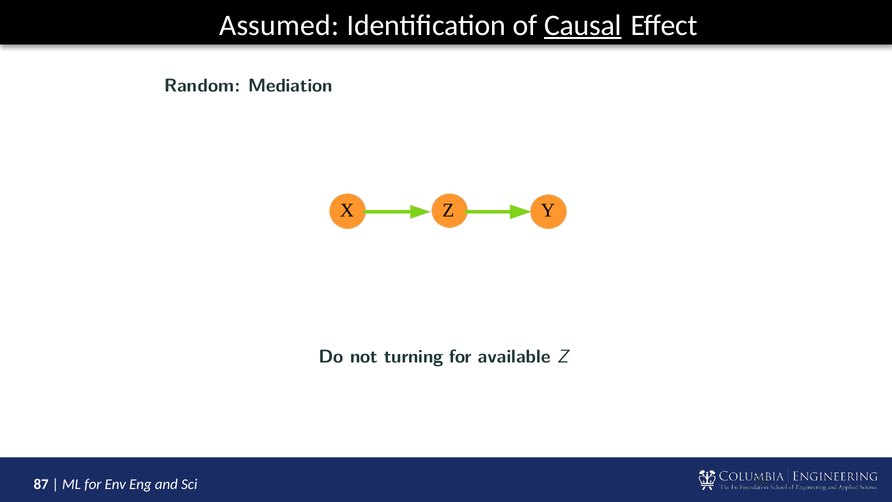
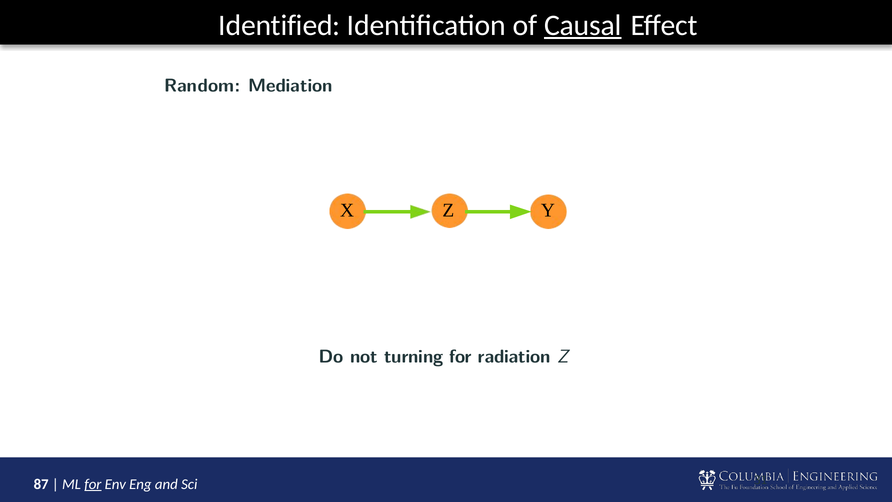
Assumed: Assumed -> Identified (279, 25)
available: available -> radiation (514, 356)
for underline: none -> present (93, 484)
